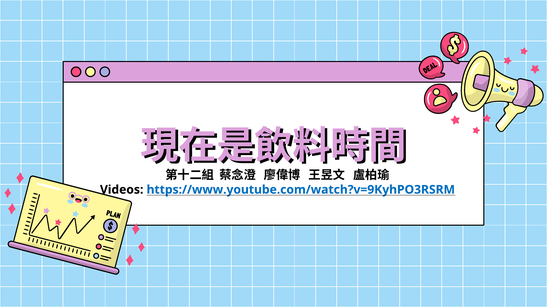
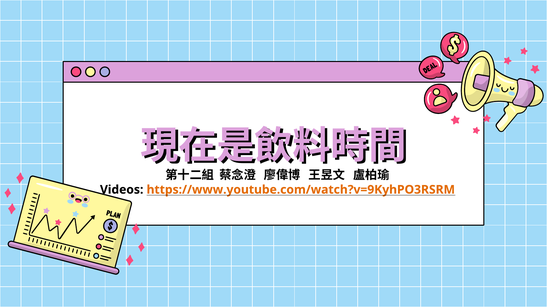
https://www.youtube.com/watch?v=9KyhPO3RSRM colour: blue -> orange (301, 190)
